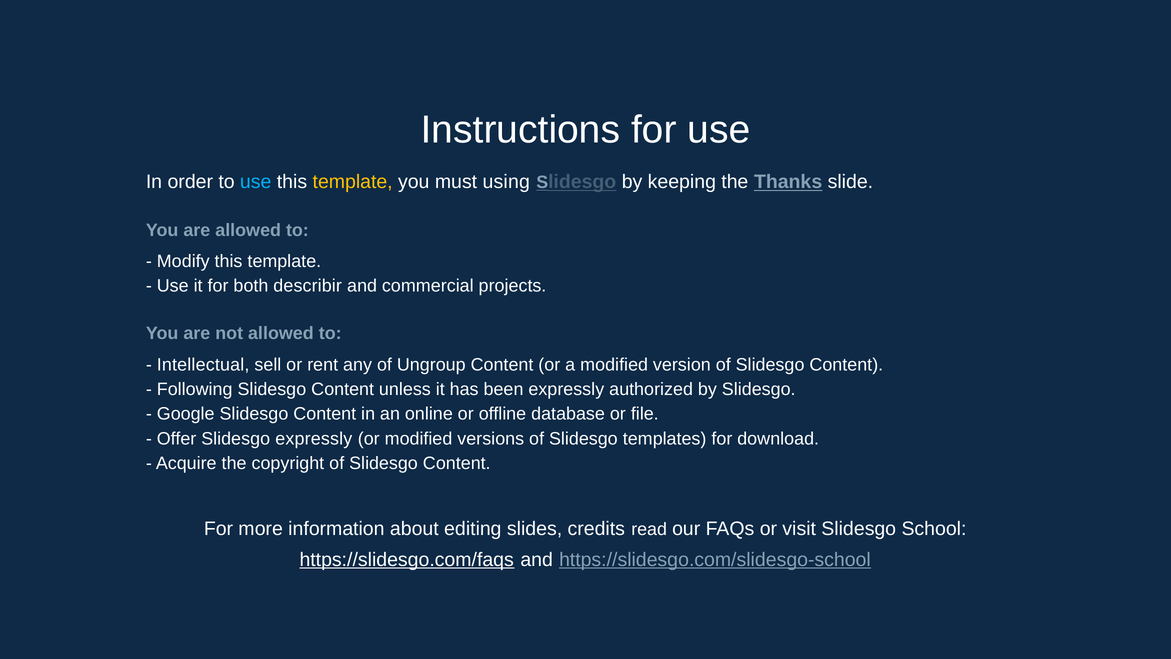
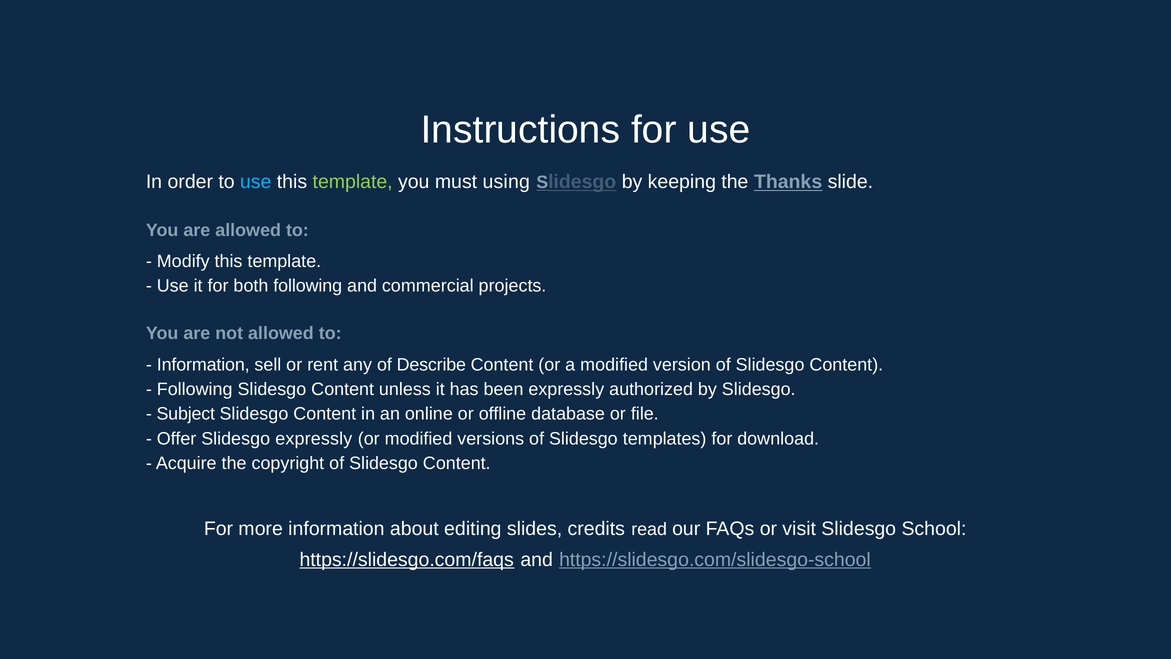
template colour: yellow -> light green (353, 182)
both describir: describir -> following (308, 286)
Intellectual: Intellectual -> Information (203, 365)
Ungroup: Ungroup -> Describe (431, 365)
Google: Google -> Subject (186, 414)
